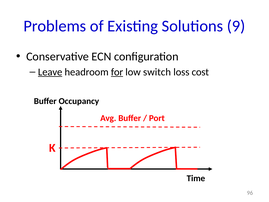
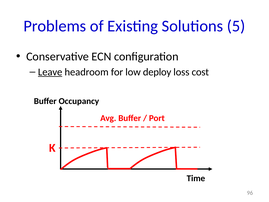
9: 9 -> 5 (236, 26)
for underline: present -> none (117, 72)
switch: switch -> deploy (157, 72)
